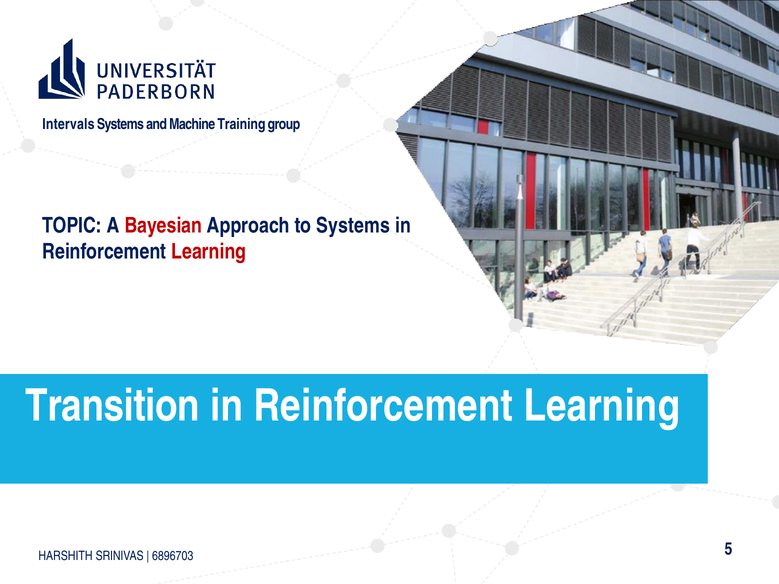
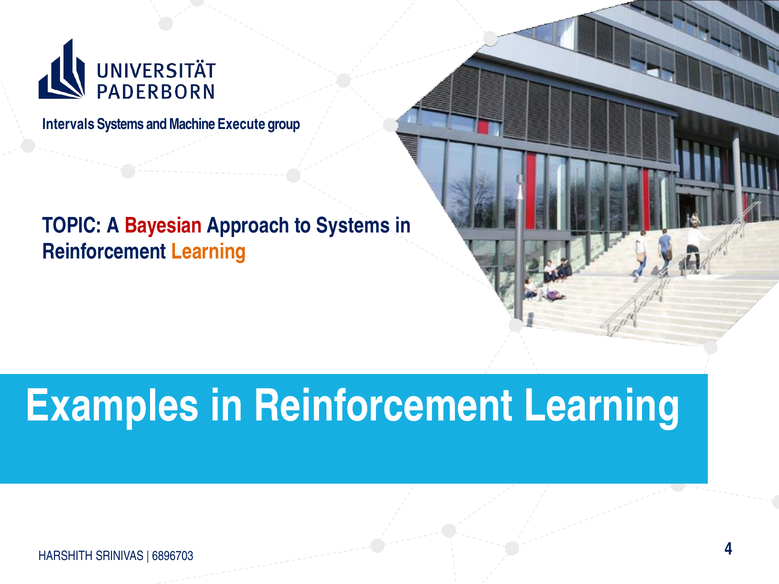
Training: Training -> Execute (241, 124)
Learning colour: red -> orange (209, 252)
Transition: Transition -> Examples (112, 406)
5: 5 -> 4 (729, 549)
